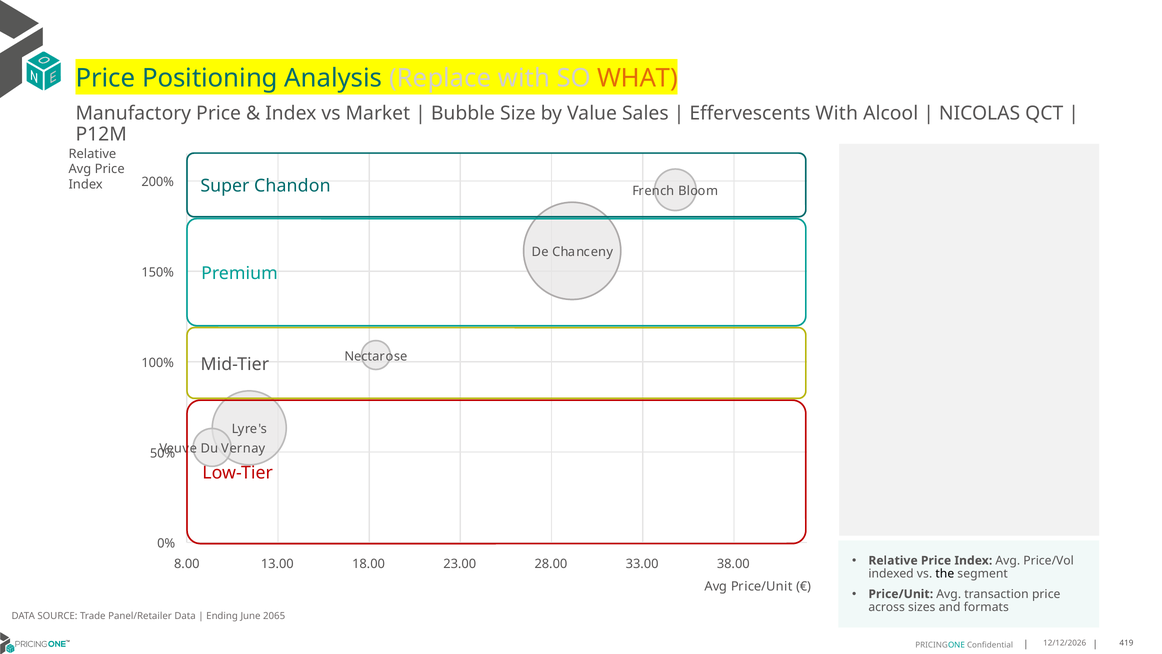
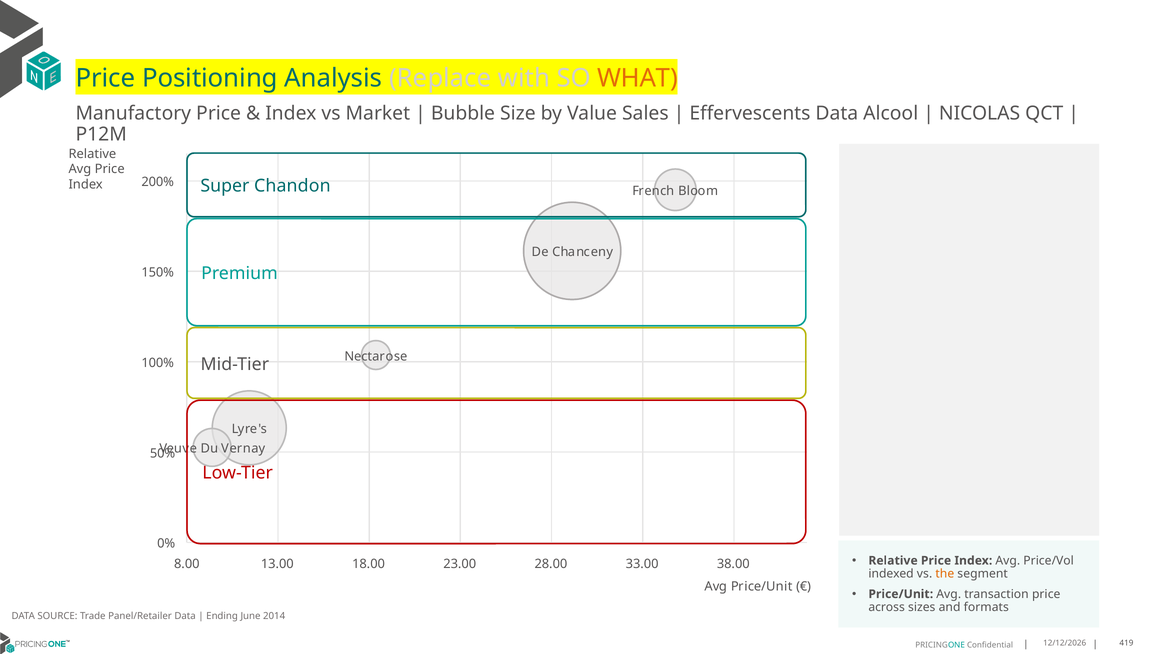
Effervescents With: With -> Data (837, 113)
the colour: black -> orange (945, 573)
2065: 2065 -> 2014 (274, 616)
